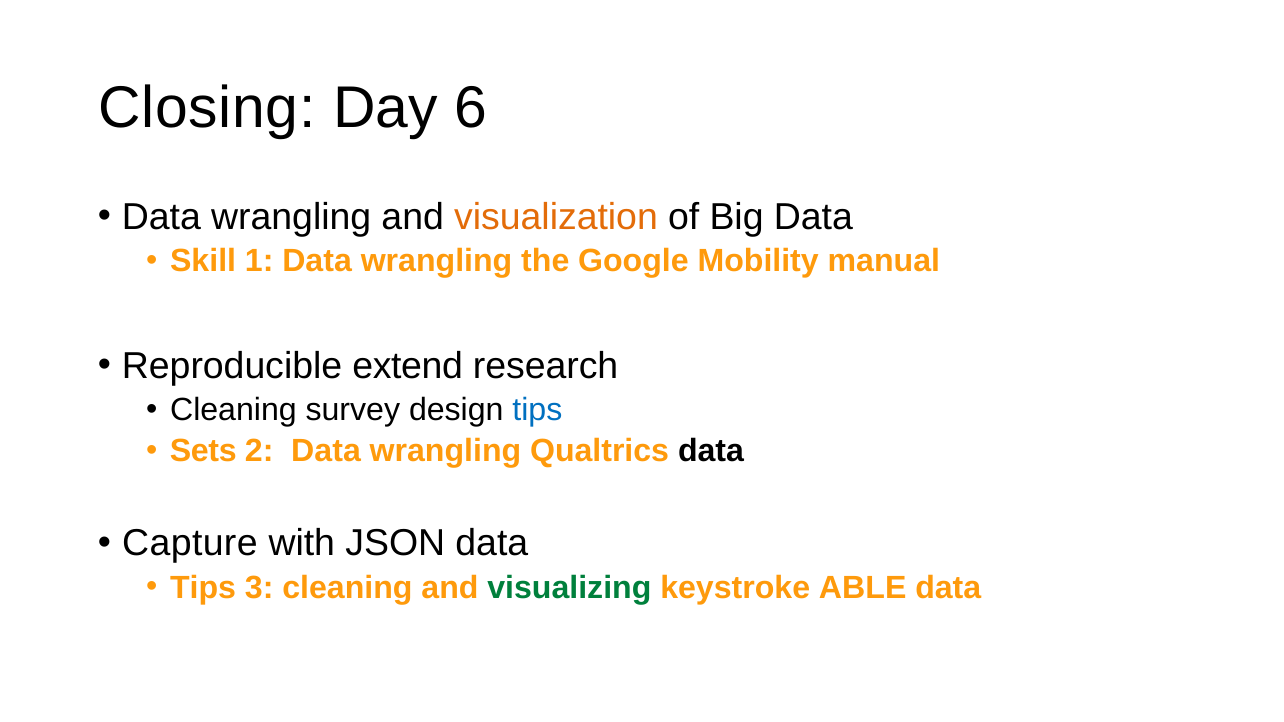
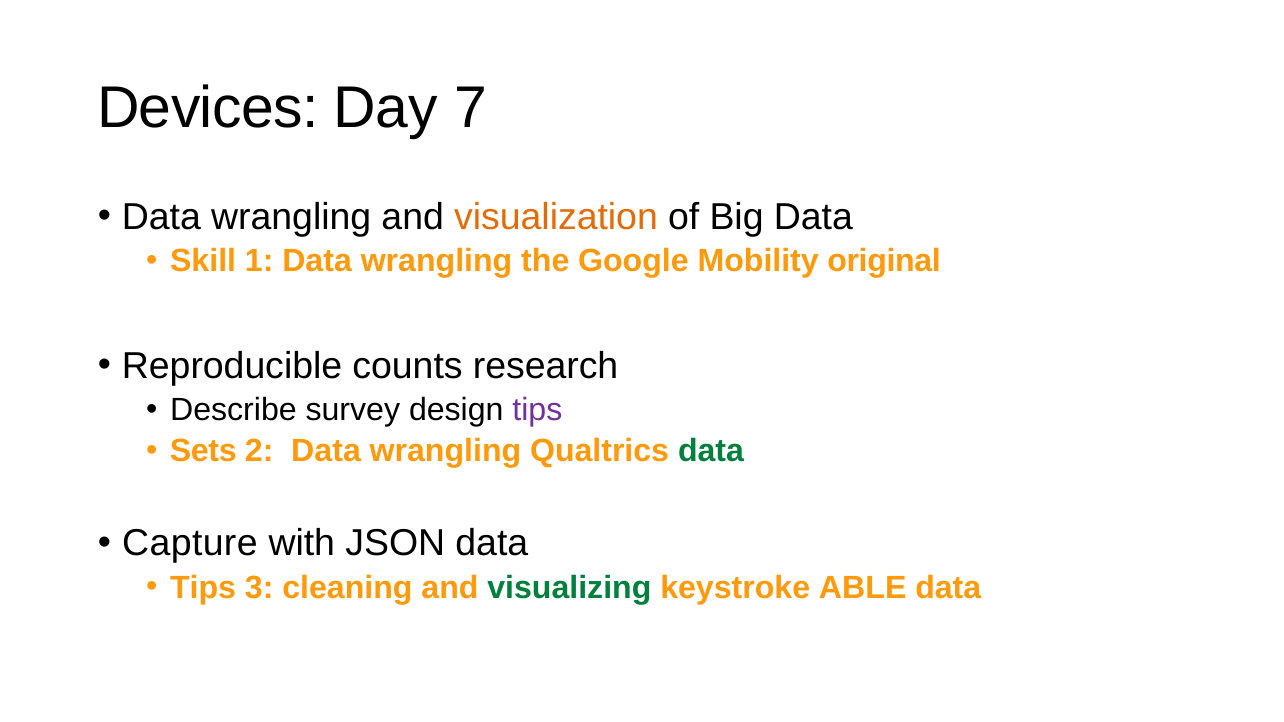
Closing: Closing -> Devices (208, 108)
6: 6 -> 7 (471, 108)
manual: manual -> original (884, 261)
extend: extend -> counts (408, 366)
Cleaning: Cleaning -> Describe (233, 410)
tips colour: blue -> purple (537, 410)
data colour: black -> green (711, 451)
